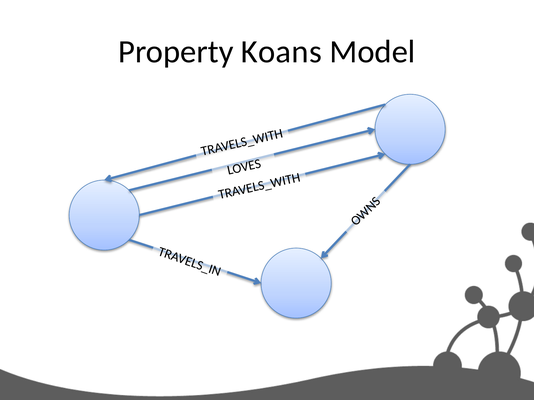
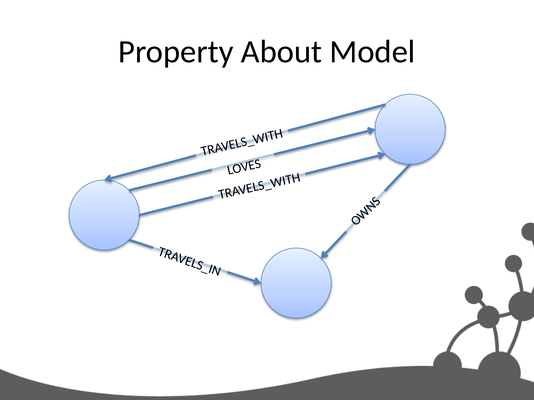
Koans: Koans -> About (281, 52)
